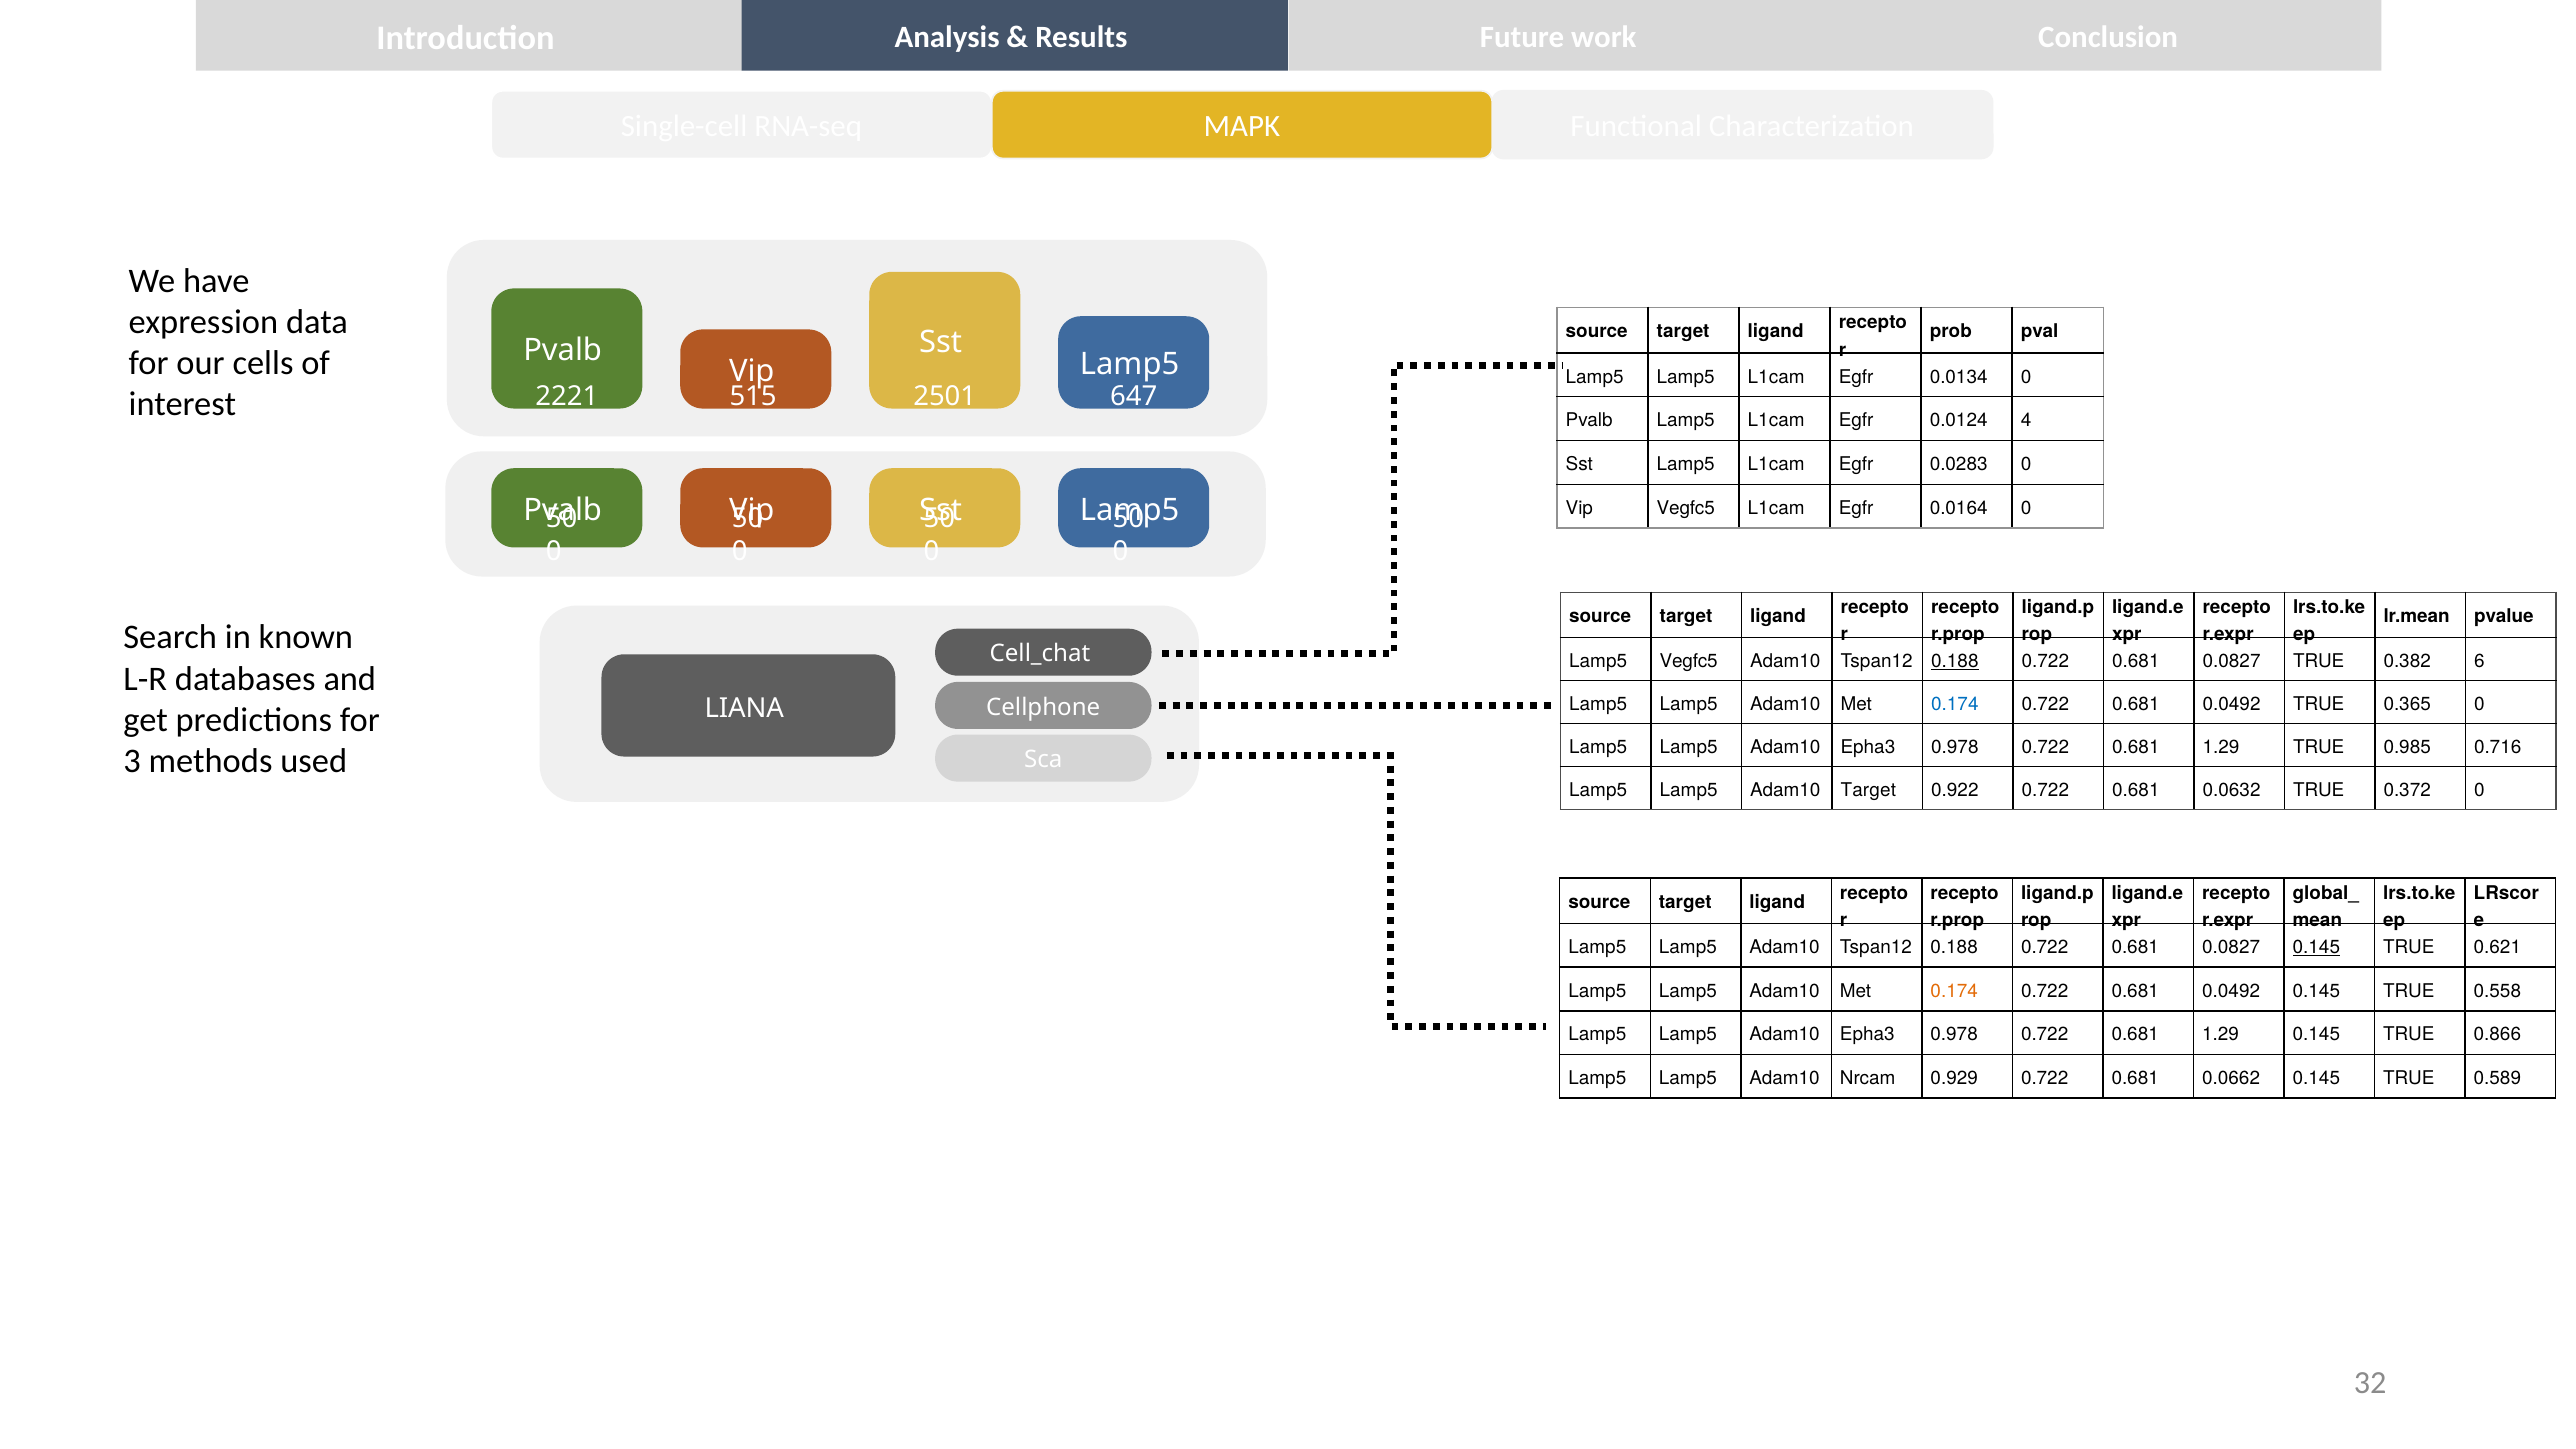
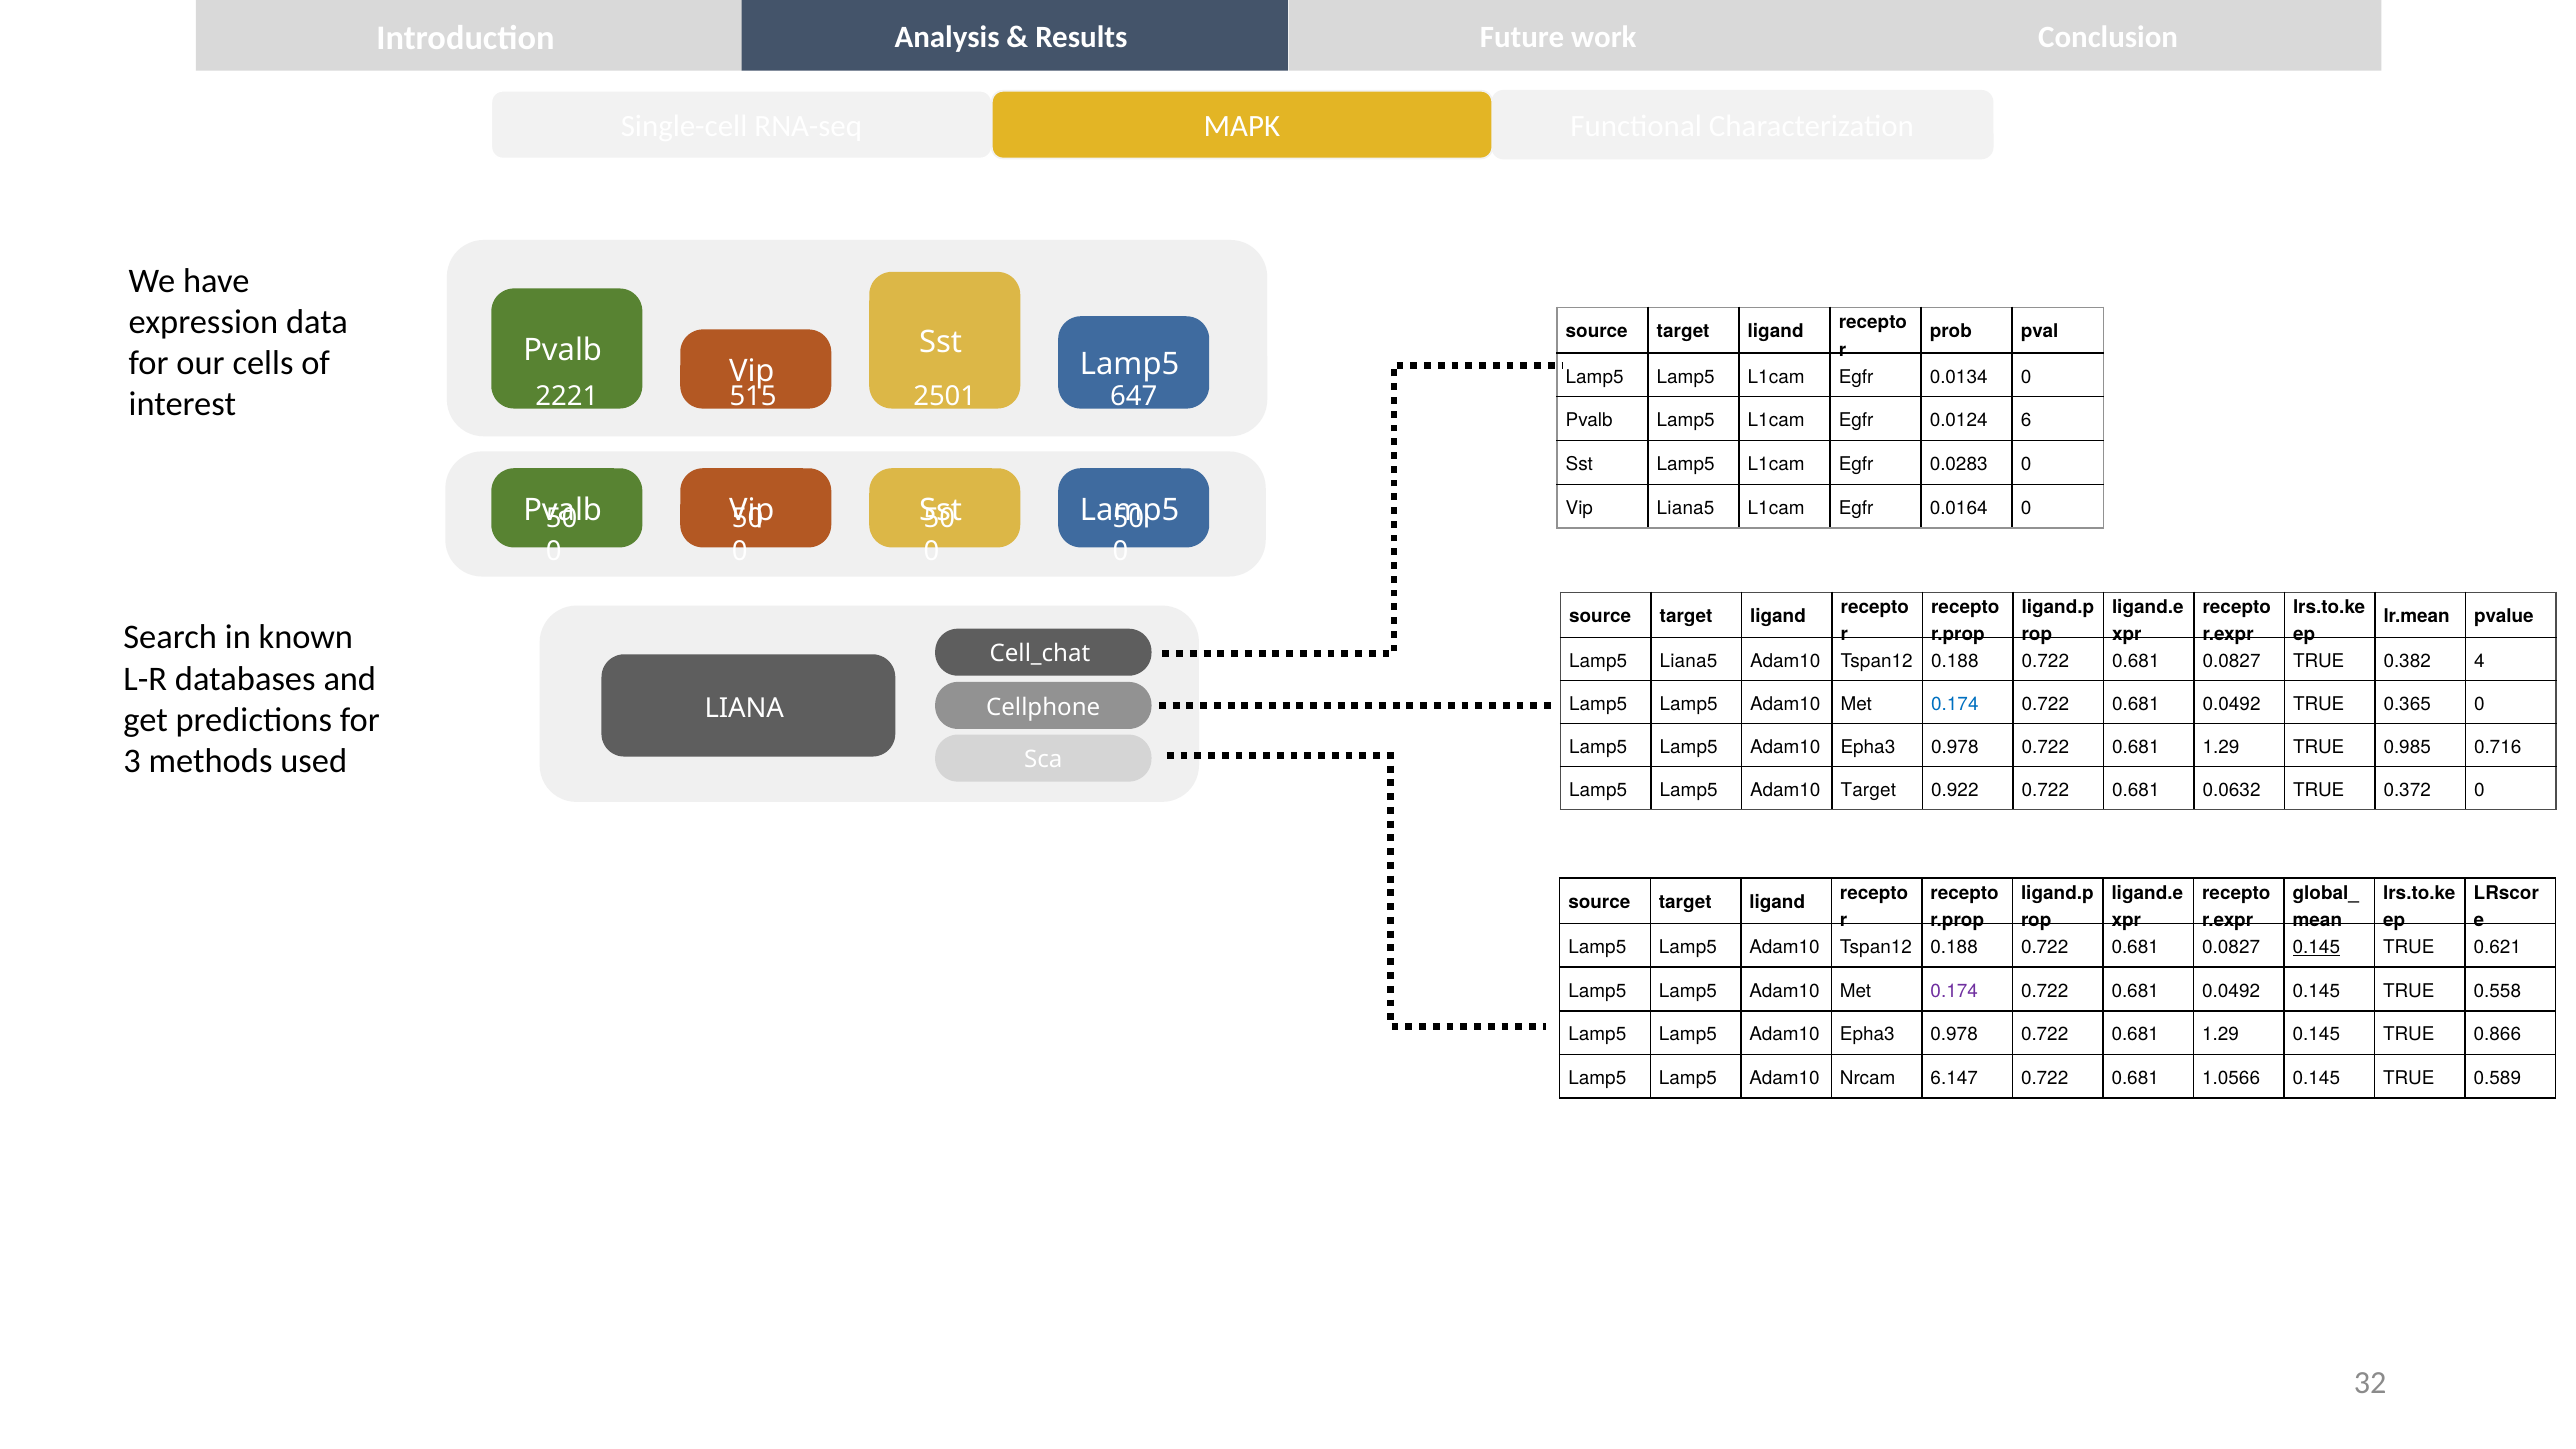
4: 4 -> 6 (2026, 421)
Vip Vegfc5: Vegfc5 -> Liana5 (1686, 508)
Lamp5 Vegfc5: Vegfc5 -> Liana5 (1689, 661)
0.188 underline: present -> none (1955, 661)
6: 6 -> 4 (2479, 661)
0.174 colour: orange -> purple (1954, 991)
0.929: 0.929 -> 6.147 (1954, 1078)
0.0662: 0.0662 -> 1.0566 (2231, 1078)
